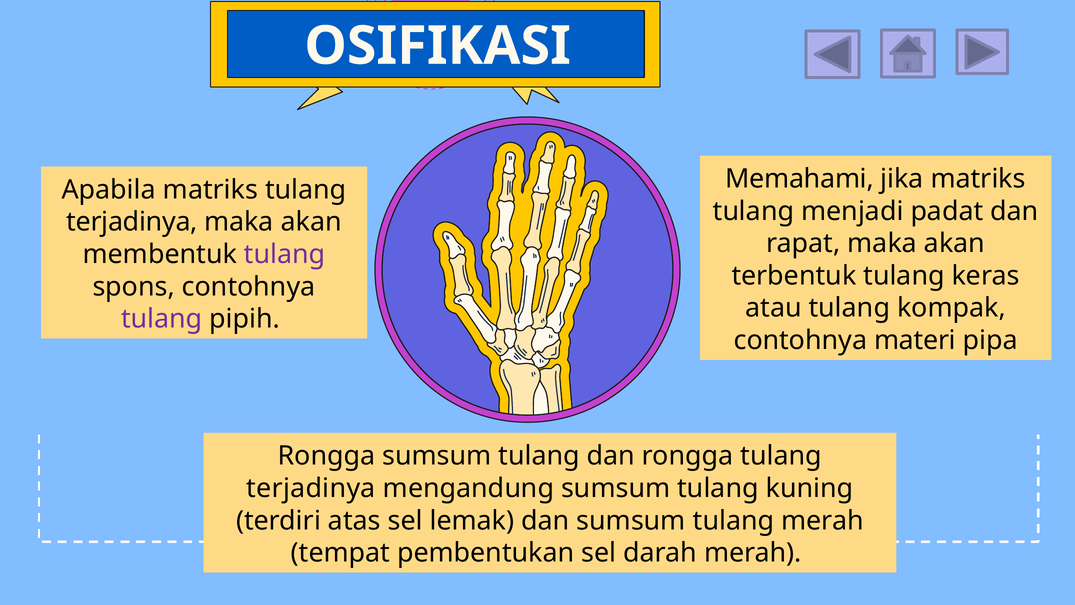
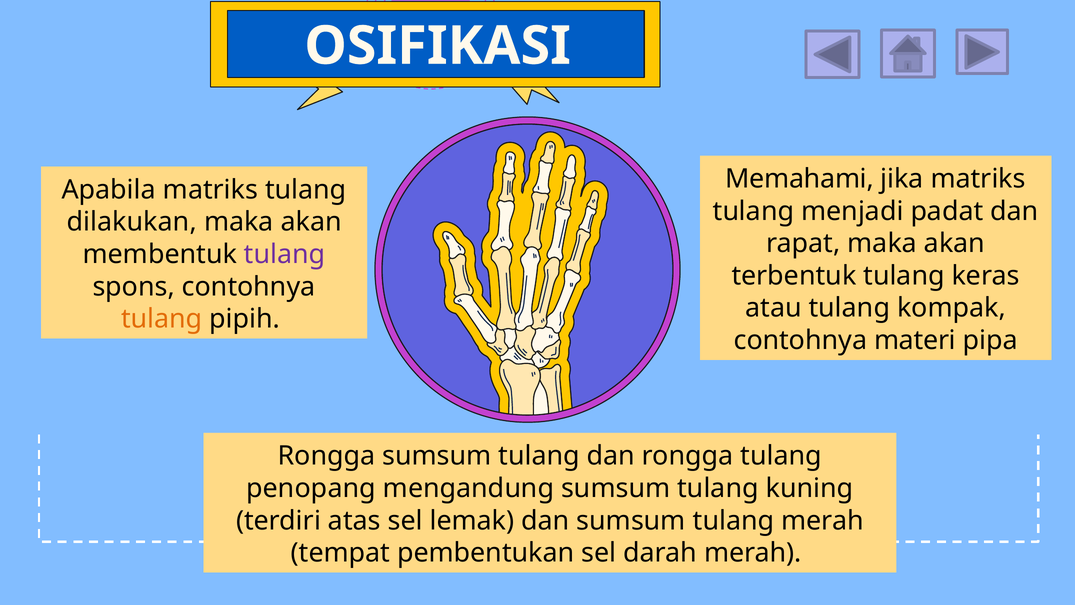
terjadinya: terjadinya -> dilakukan (132, 222)
tulang colour: purple -> orange (162, 319)
terjadinya: terjadinya -> penopang (311, 488)
